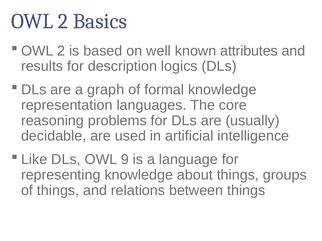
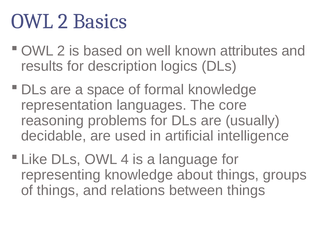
graph: graph -> space (106, 90)
9: 9 -> 4 (125, 160)
